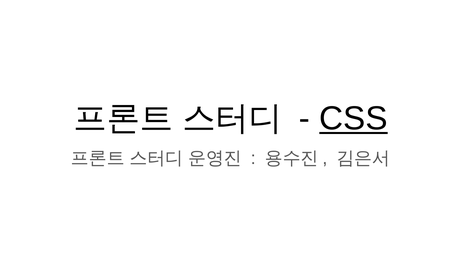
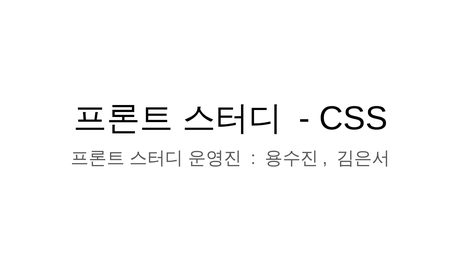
CSS underline: present -> none (353, 118)
